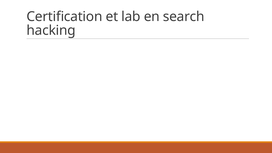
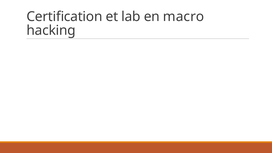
search: search -> macro (184, 17)
